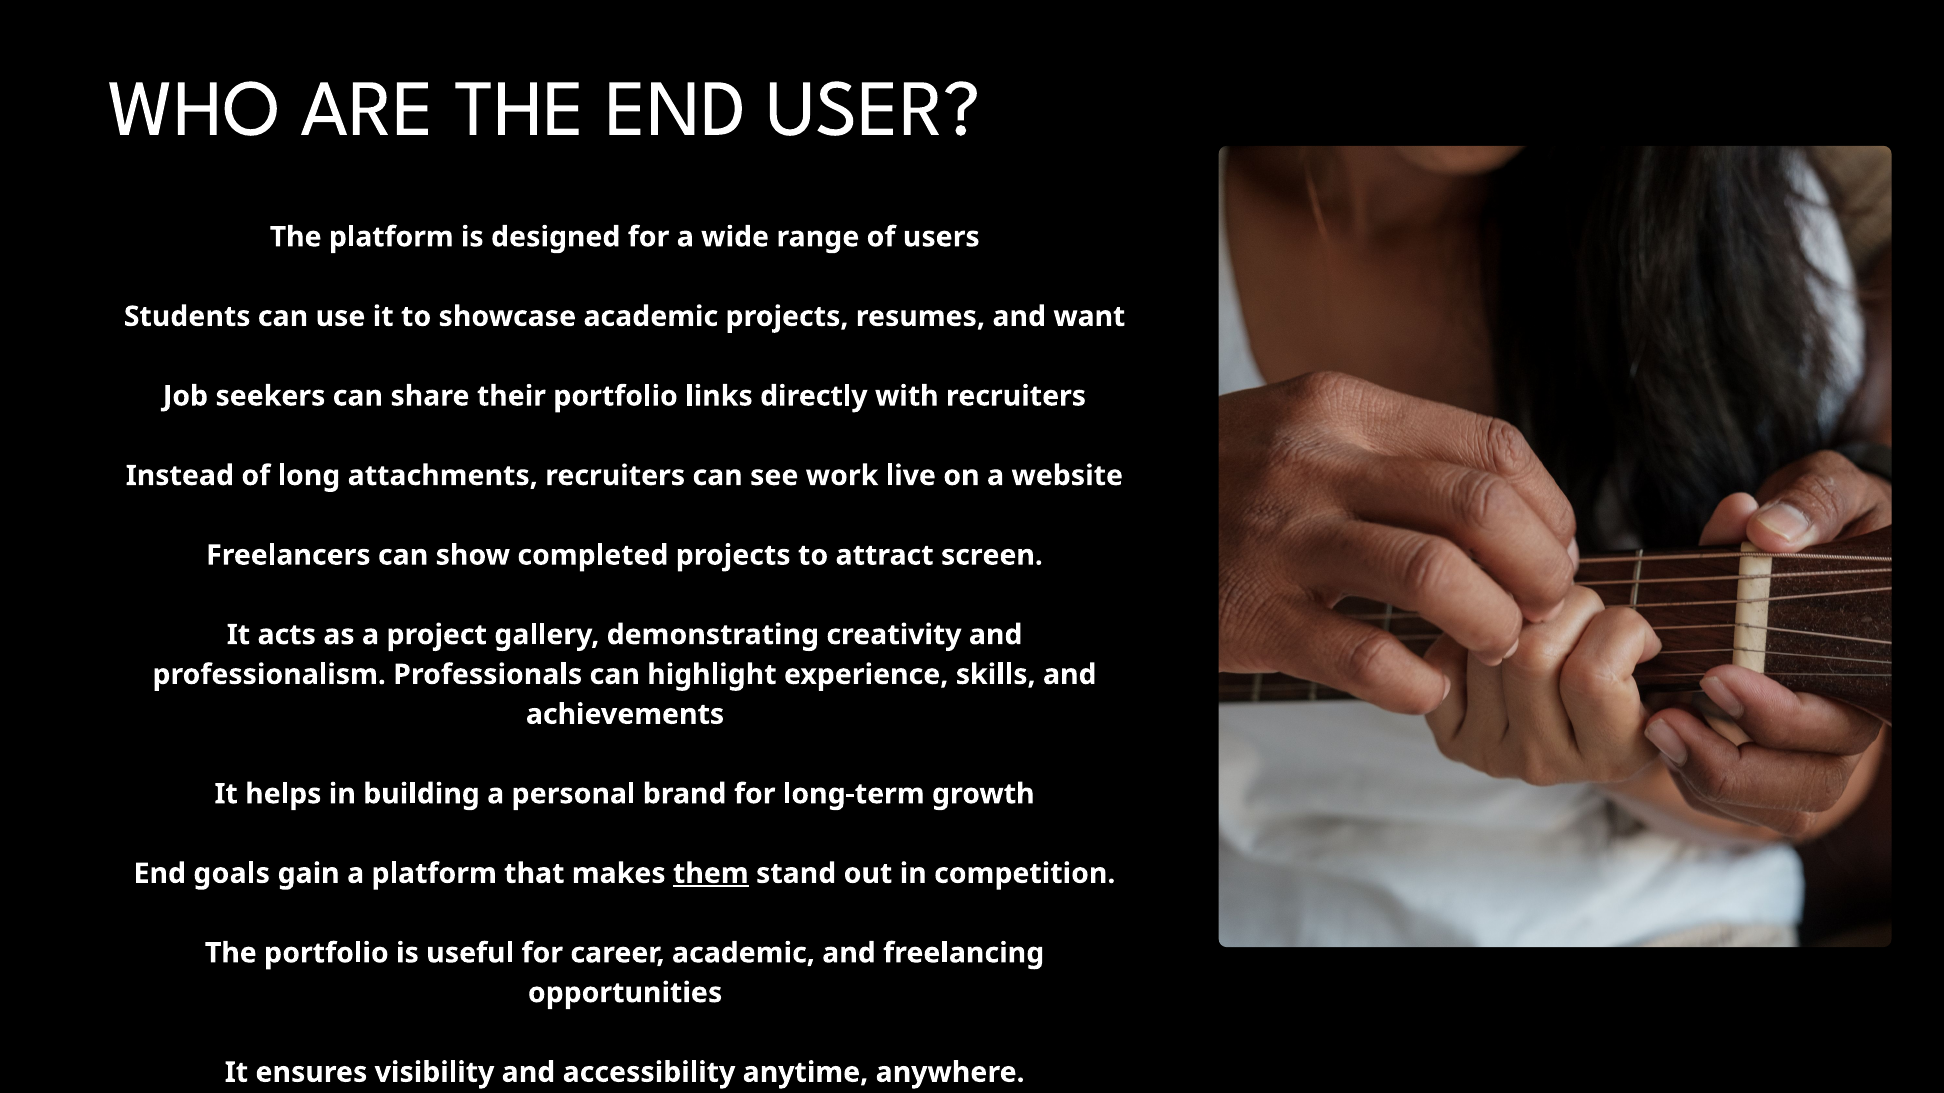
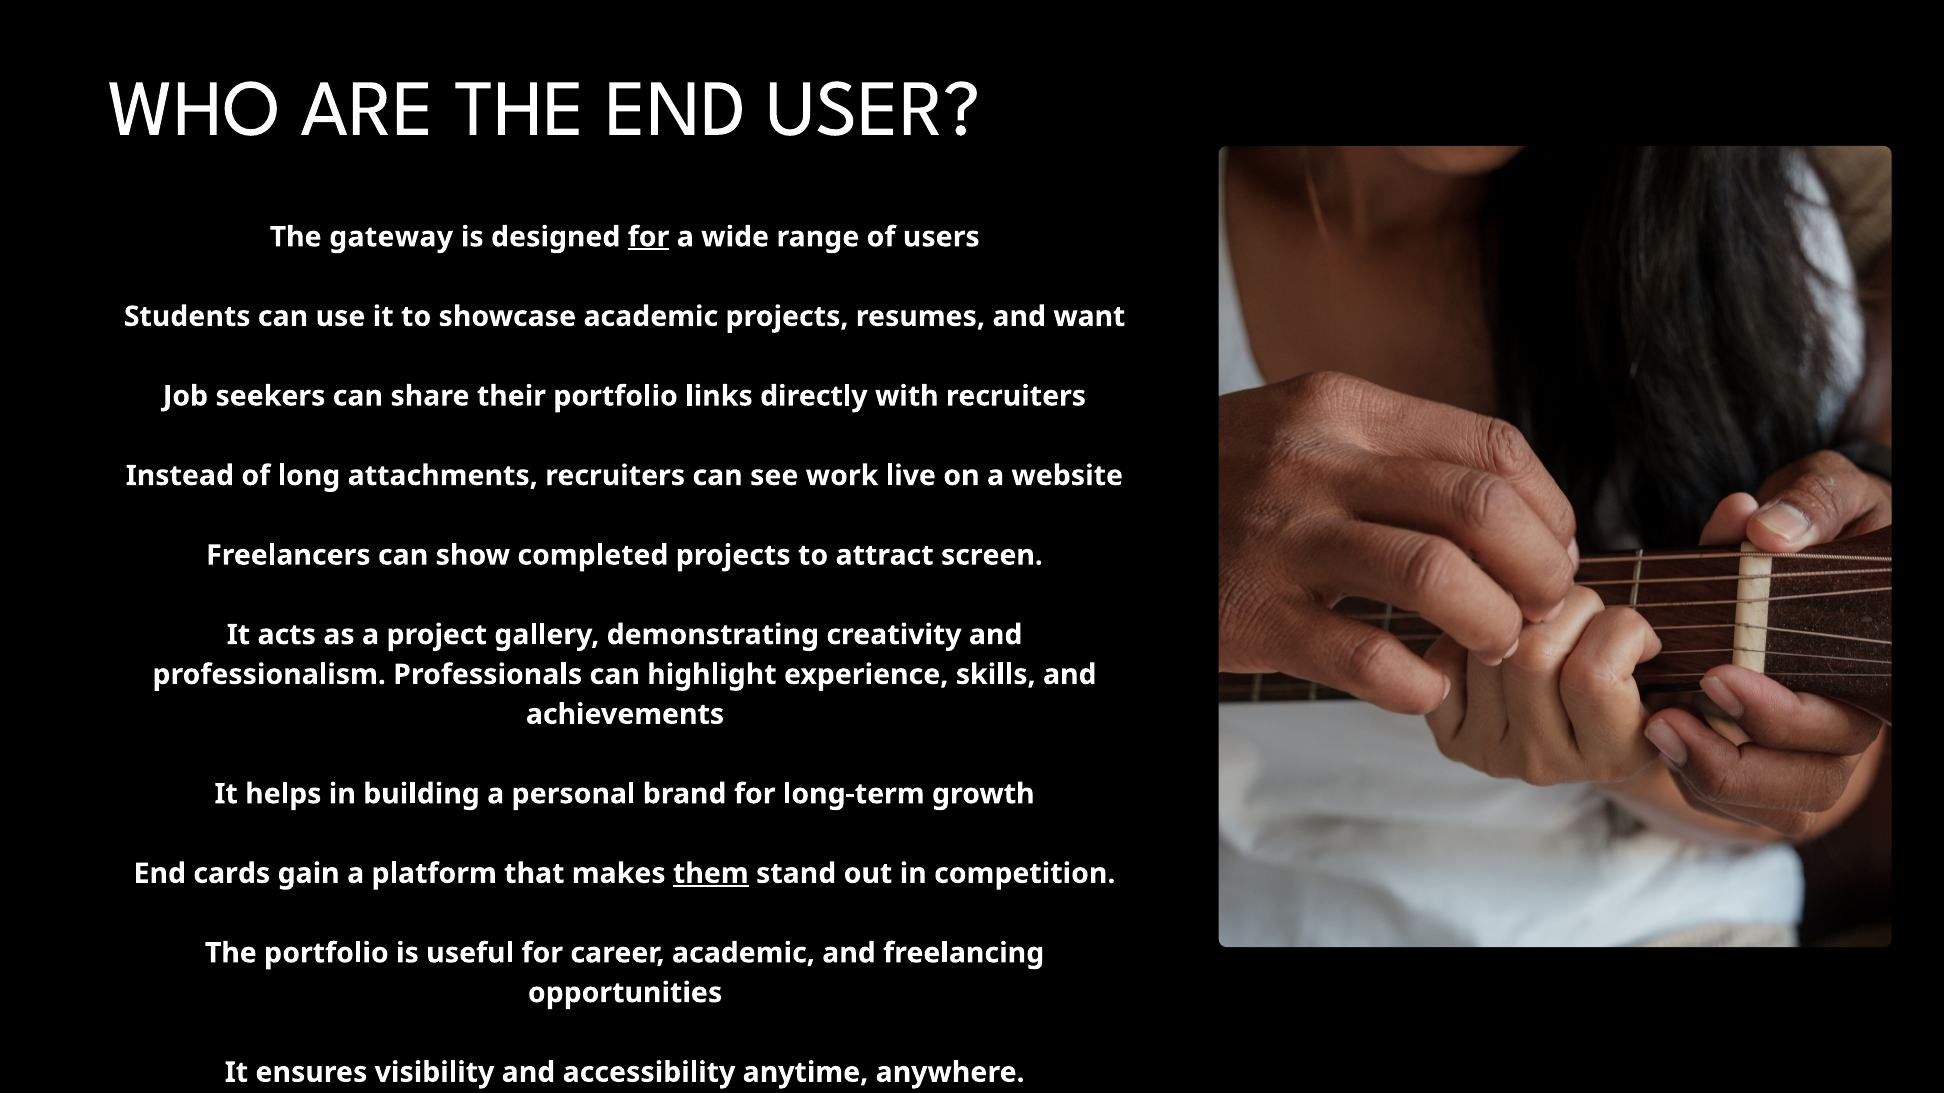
The platform: platform -> gateway (391, 237)
for underline: none -> present (649, 237)
goals: goals -> cards (232, 874)
